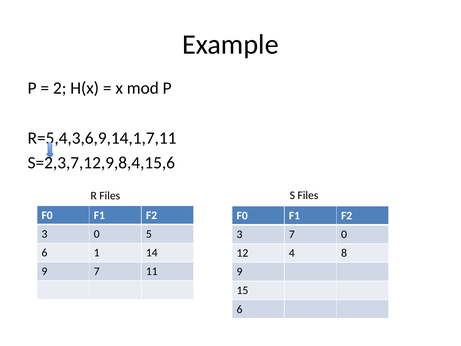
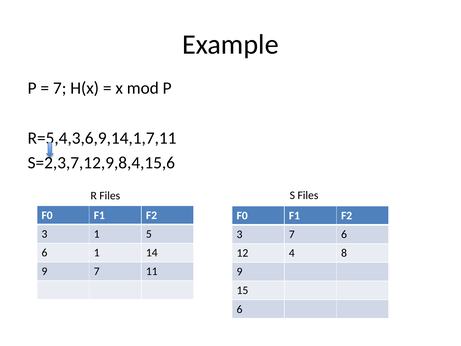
2: 2 -> 7 (60, 88)
3 0: 0 -> 1 (97, 234)
7 0: 0 -> 6 (344, 234)
